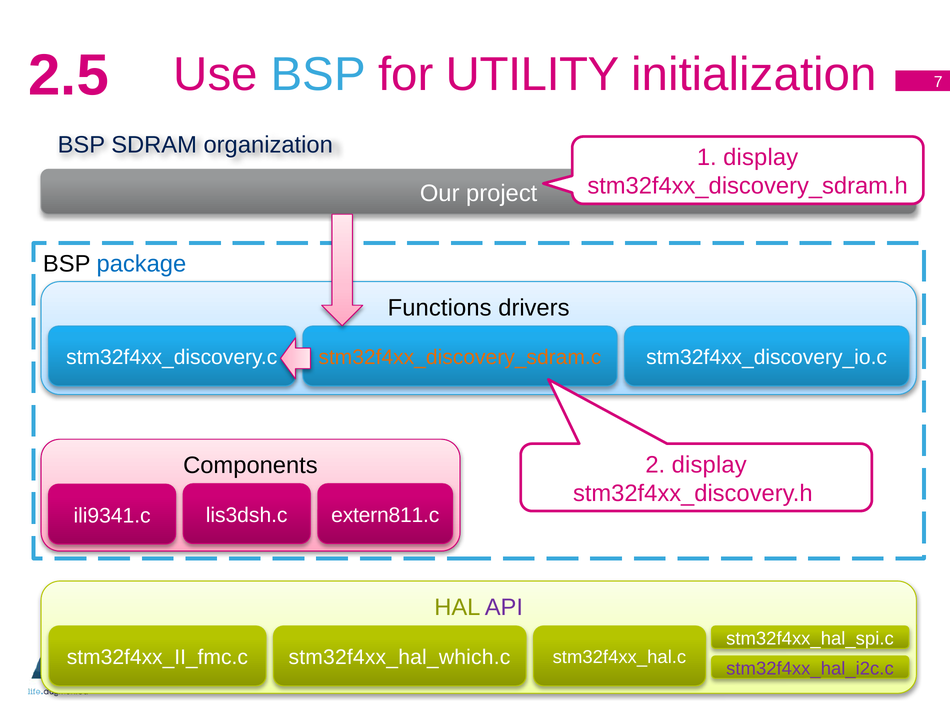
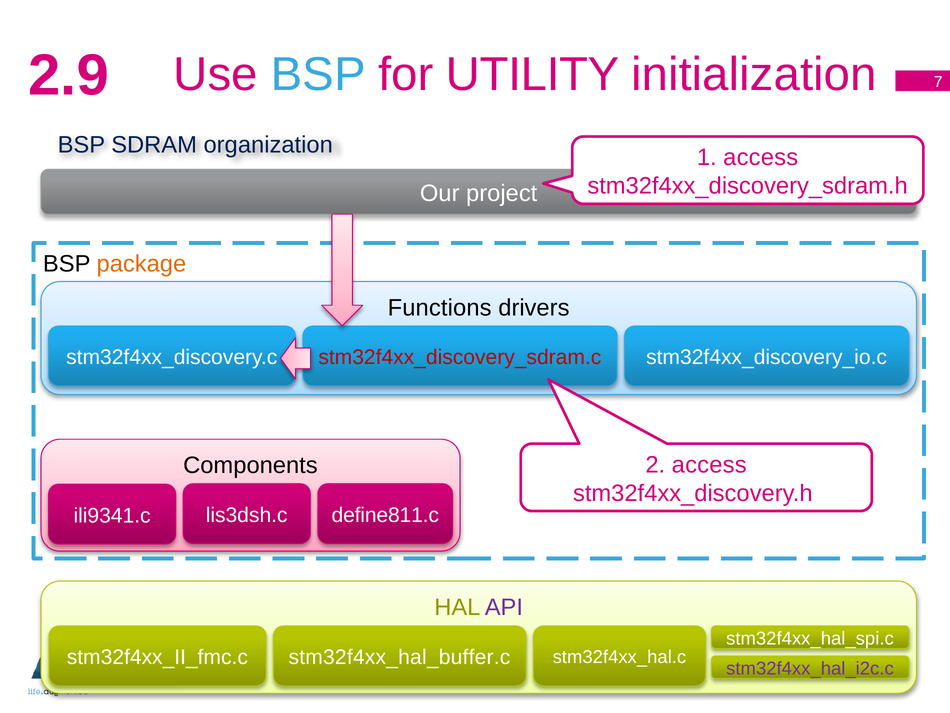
2.5: 2.5 -> 2.9 (68, 76)
1 display: display -> access (761, 157)
package colour: blue -> orange (141, 264)
stm32f4xx_discovery_sdram.c colour: orange -> red (460, 357)
2 display: display -> access (709, 464)
extern811.c: extern811.c -> define811.c (385, 515)
stm32f4xx_hal_which.c: stm32f4xx_hal_which.c -> stm32f4xx_hal_buffer.c (399, 657)
